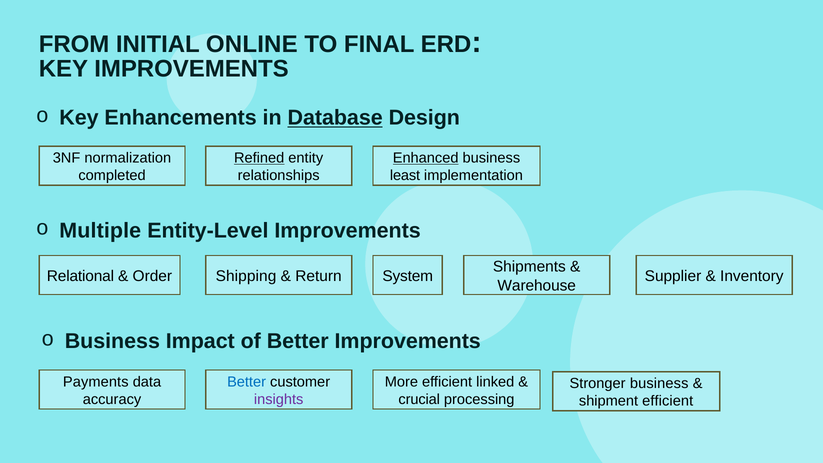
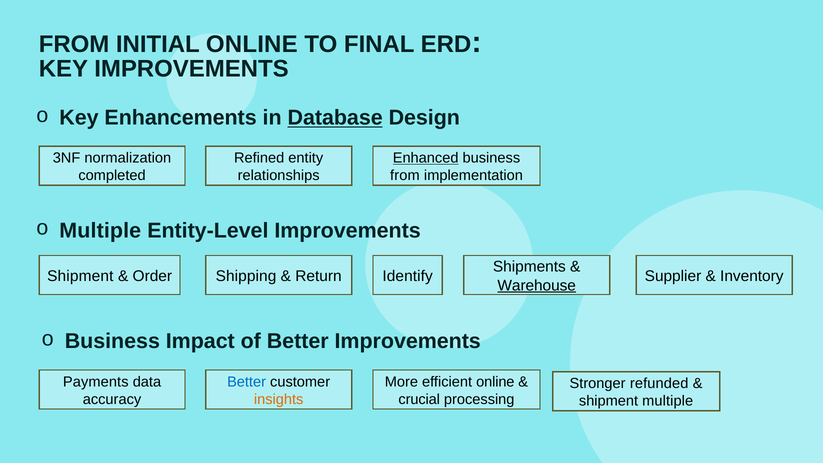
Refined underline: present -> none (259, 158)
least: least -> from (405, 175)
Relational: Relational -> Shipment (80, 276)
System: System -> Identify (408, 276)
Warehouse underline: none -> present (537, 285)
efficient linked: linked -> online (495, 382)
Stronger business: business -> refunded (659, 383)
insights colour: purple -> orange (279, 399)
shipment efficient: efficient -> multiple (668, 401)
